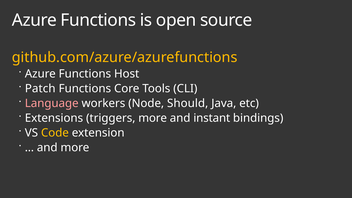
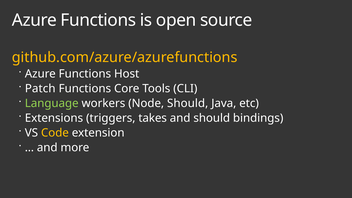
Language colour: pink -> light green (52, 103)
triggers more: more -> takes (153, 118)
and instant: instant -> should (212, 118)
